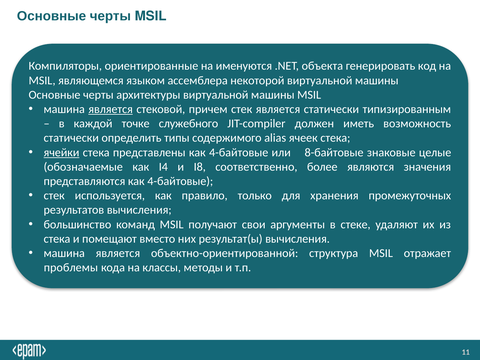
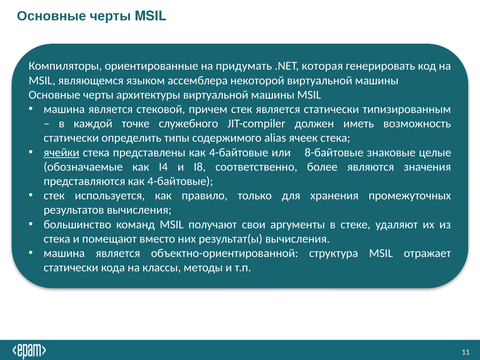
именуются: именуются -> придумать (244, 66)
объекта: объекта -> которая (322, 66)
является underline: present -> none (111, 109)
проблемы: проблемы -> статически (71, 268)
